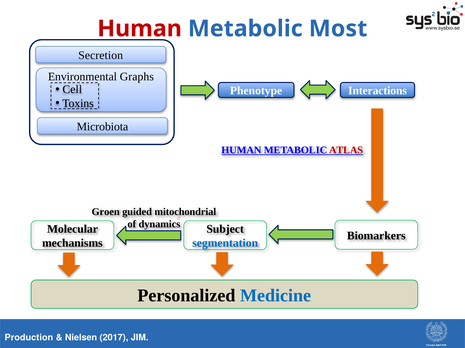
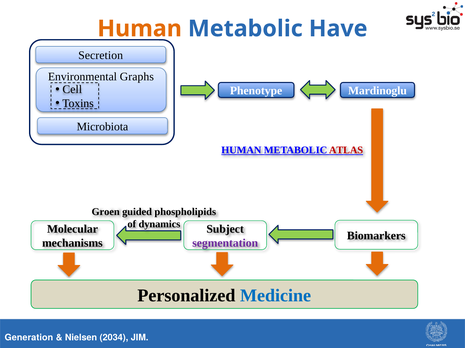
Human colour: red -> orange (140, 29)
Most: Most -> Have (338, 29)
Interactions: Interactions -> Mardinoglu (377, 91)
mitochondrial: mitochondrial -> phospholipids (185, 212)
segmentation colour: blue -> purple (225, 243)
Production: Production -> Generation (29, 338)
2017: 2017 -> 2034 (114, 338)
